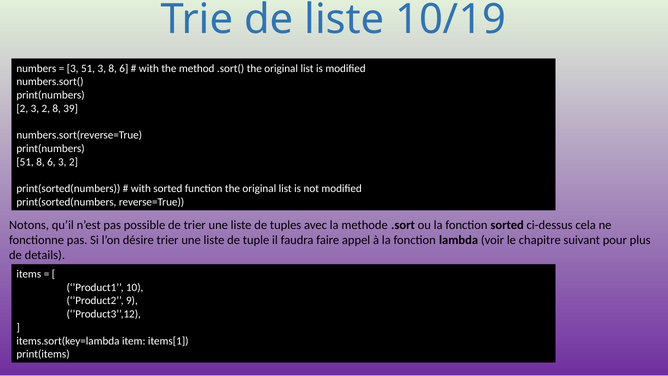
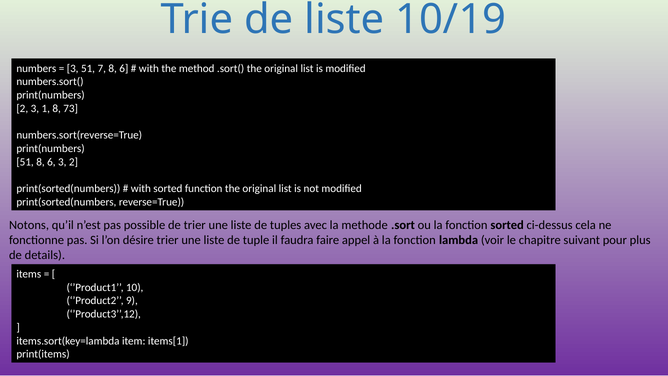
51 3: 3 -> 7 (102, 68)
2 3 2: 2 -> 1 (46, 108)
39: 39 -> 73 (71, 108)
